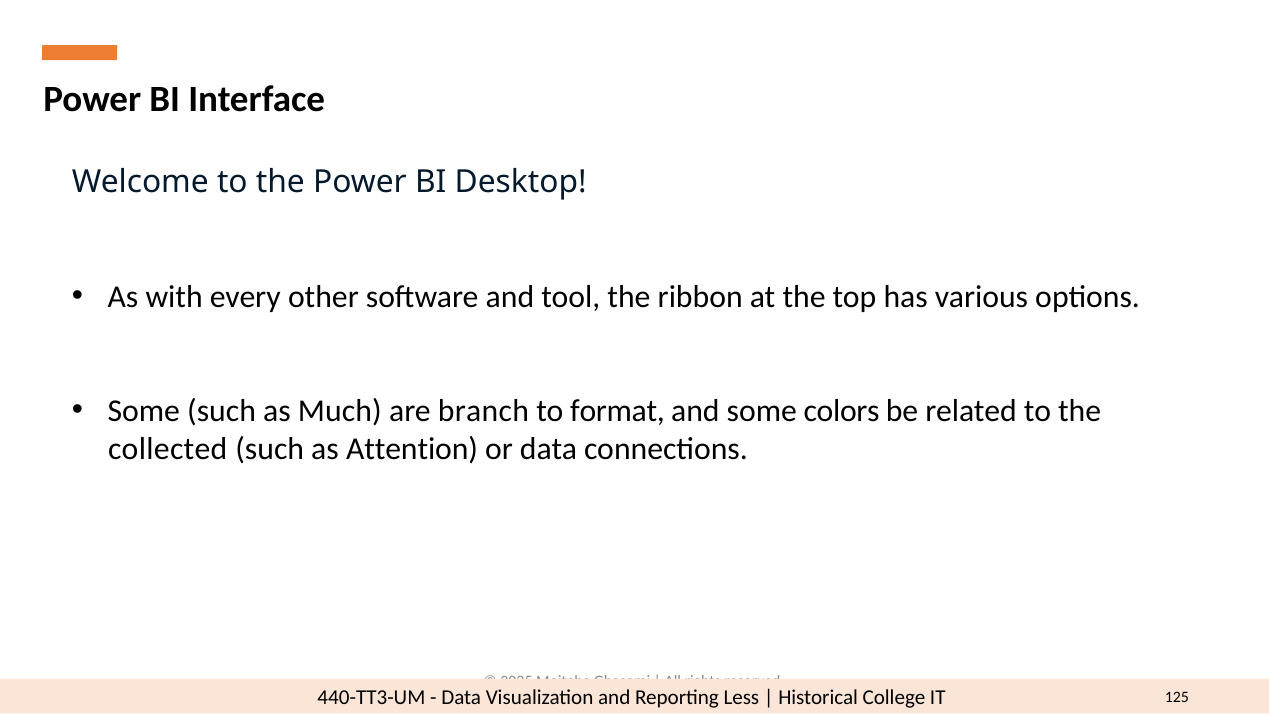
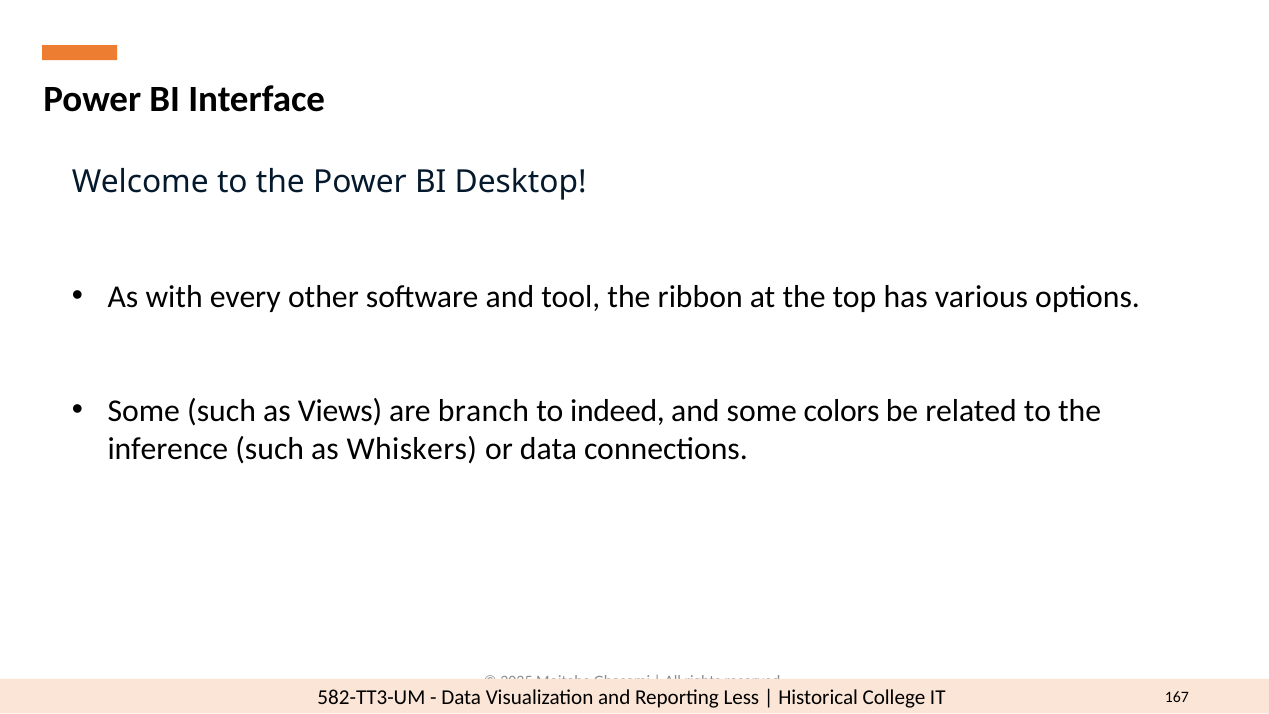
Much: Much -> Views (340, 411)
format: format -> indeed (617, 411)
collected: collected -> inference (168, 449)
Attention: Attention -> Whiskers (412, 449)
440-TT3-UM: 440-TT3-UM -> 582-TT3-UM (371, 697)
125: 125 -> 167 (1177, 697)
